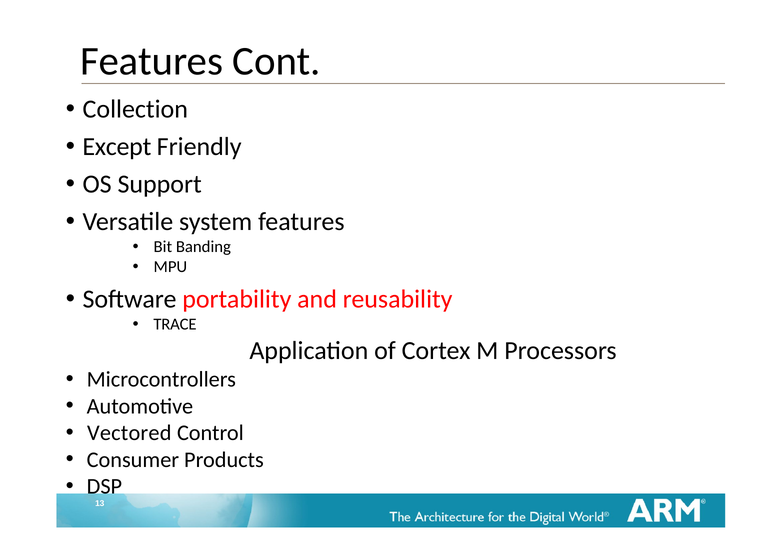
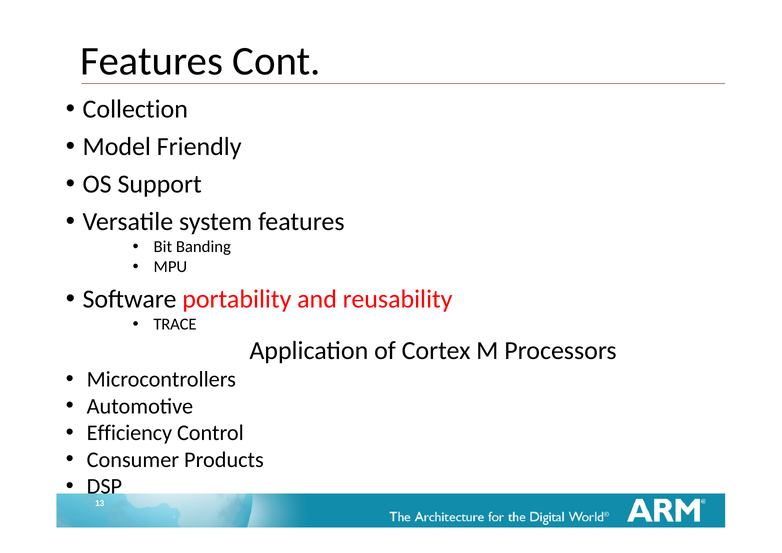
Except: Except -> Model (117, 147)
Vectored: Vectored -> Efficiency (129, 433)
